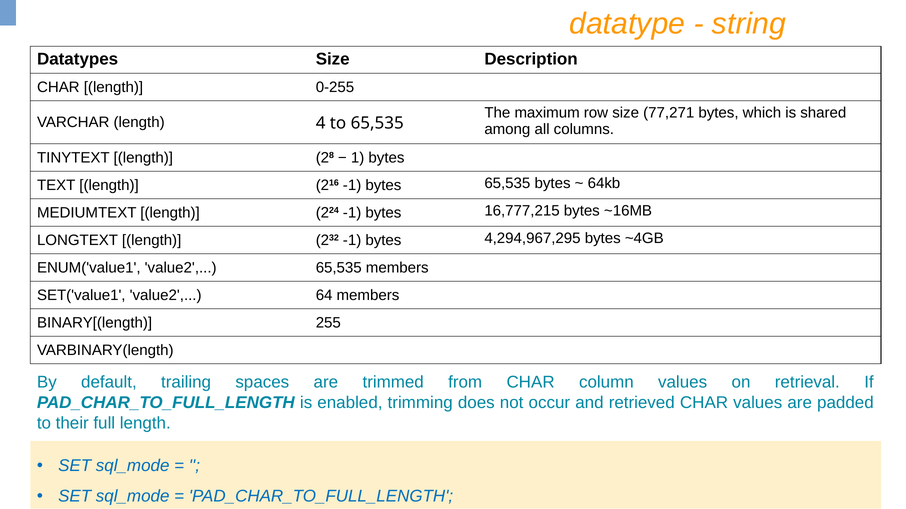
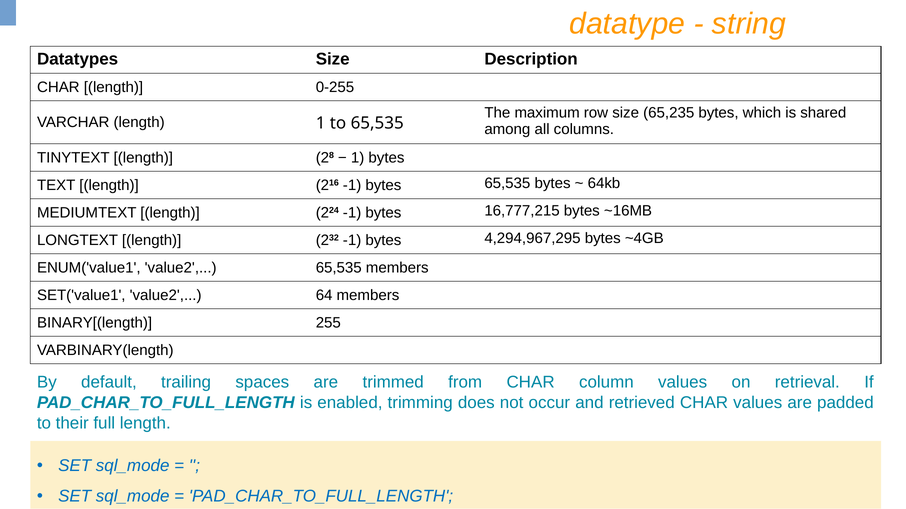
77,271: 77,271 -> 65,235 (669, 113)
length 4: 4 -> 1 (321, 123)
